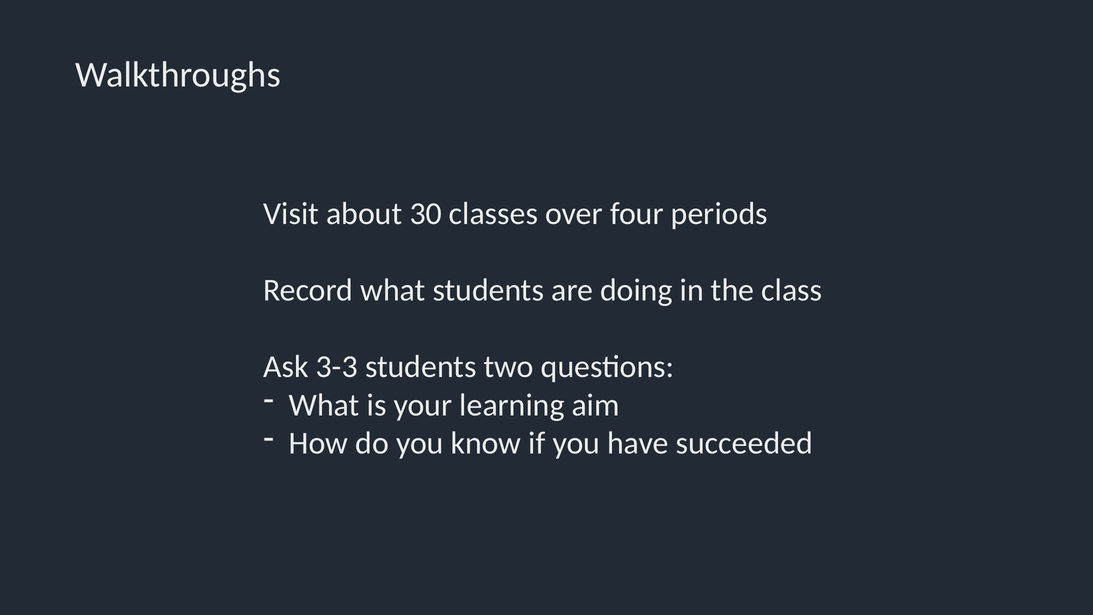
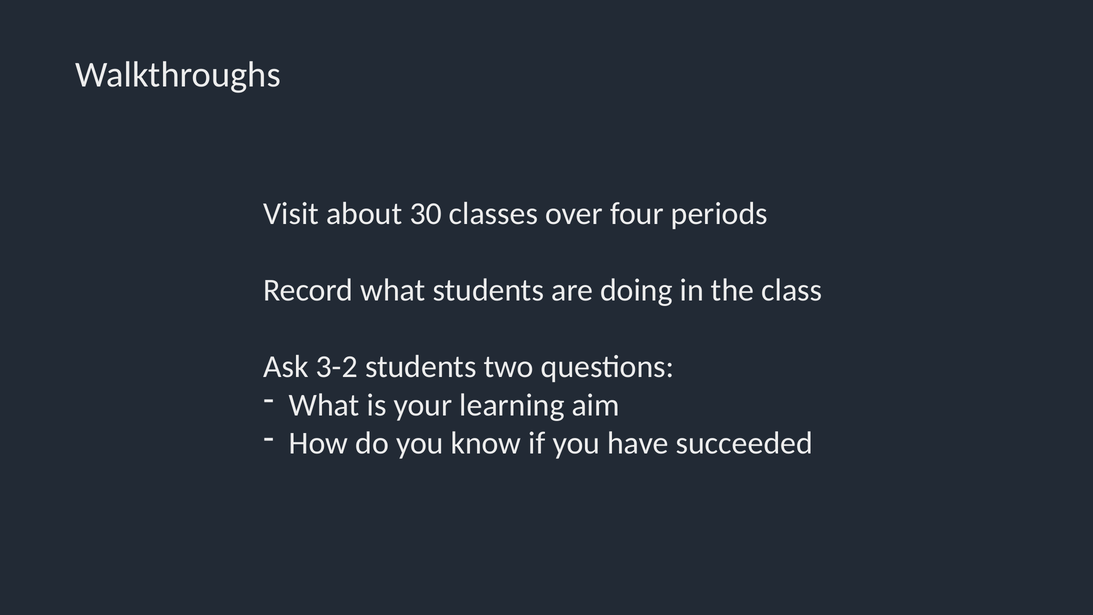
3-3: 3-3 -> 3-2 (337, 367)
